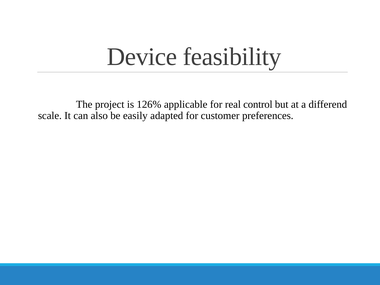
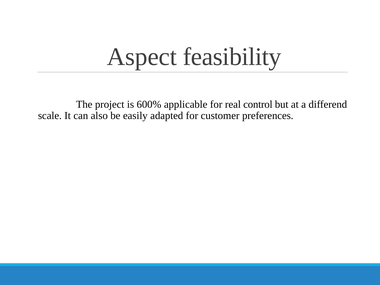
Device: Device -> Aspect (142, 57)
126%: 126% -> 600% (149, 104)
